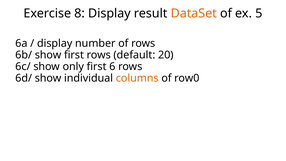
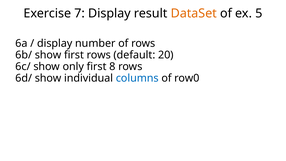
8: 8 -> 7 (80, 13)
6: 6 -> 8 (112, 66)
columns colour: orange -> blue (137, 78)
